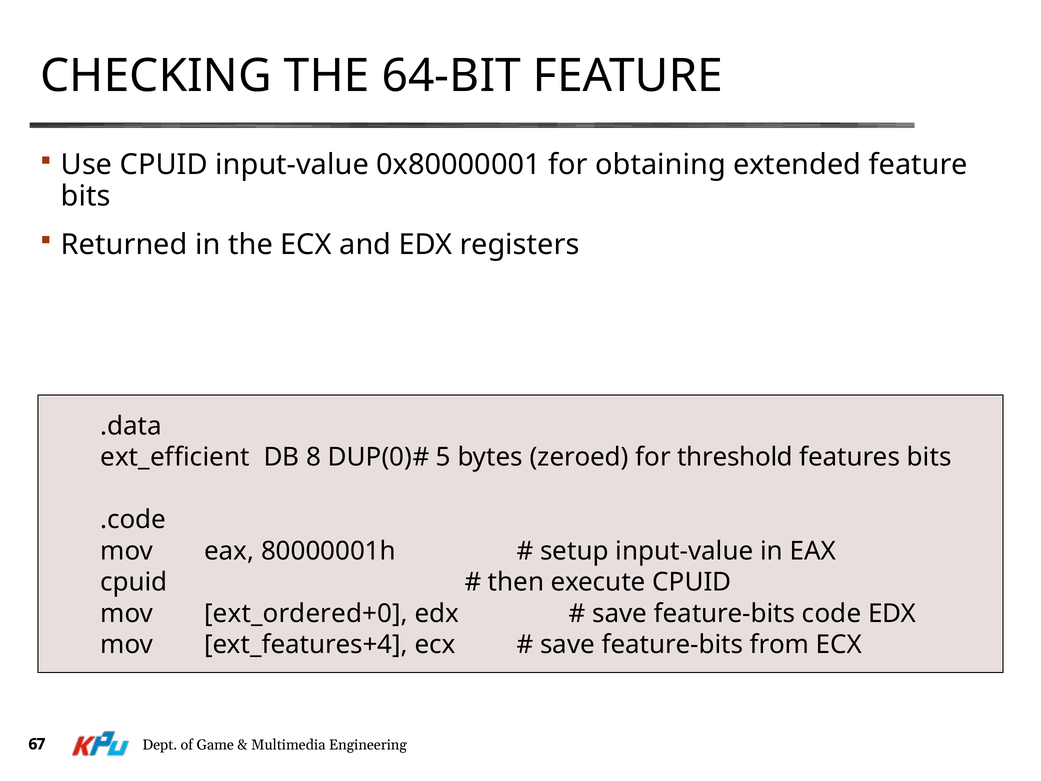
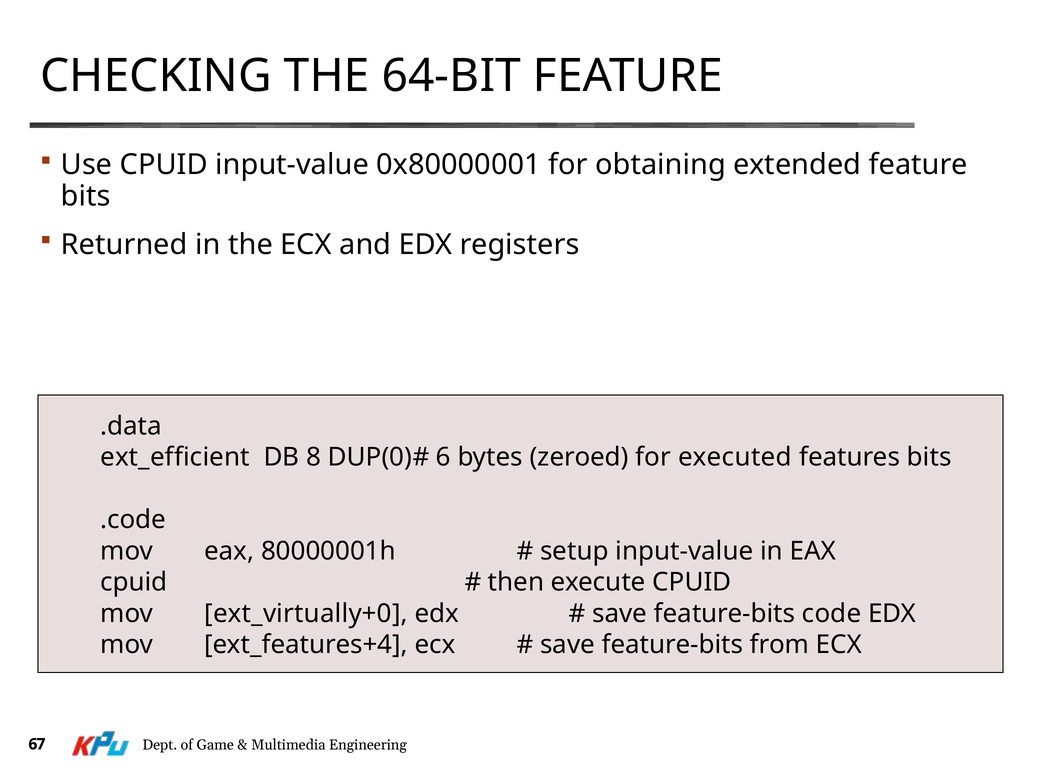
5: 5 -> 6 (443, 457)
threshold: threshold -> executed (735, 457)
ext_ordered+0: ext_ordered+0 -> ext_virtually+0 (306, 613)
